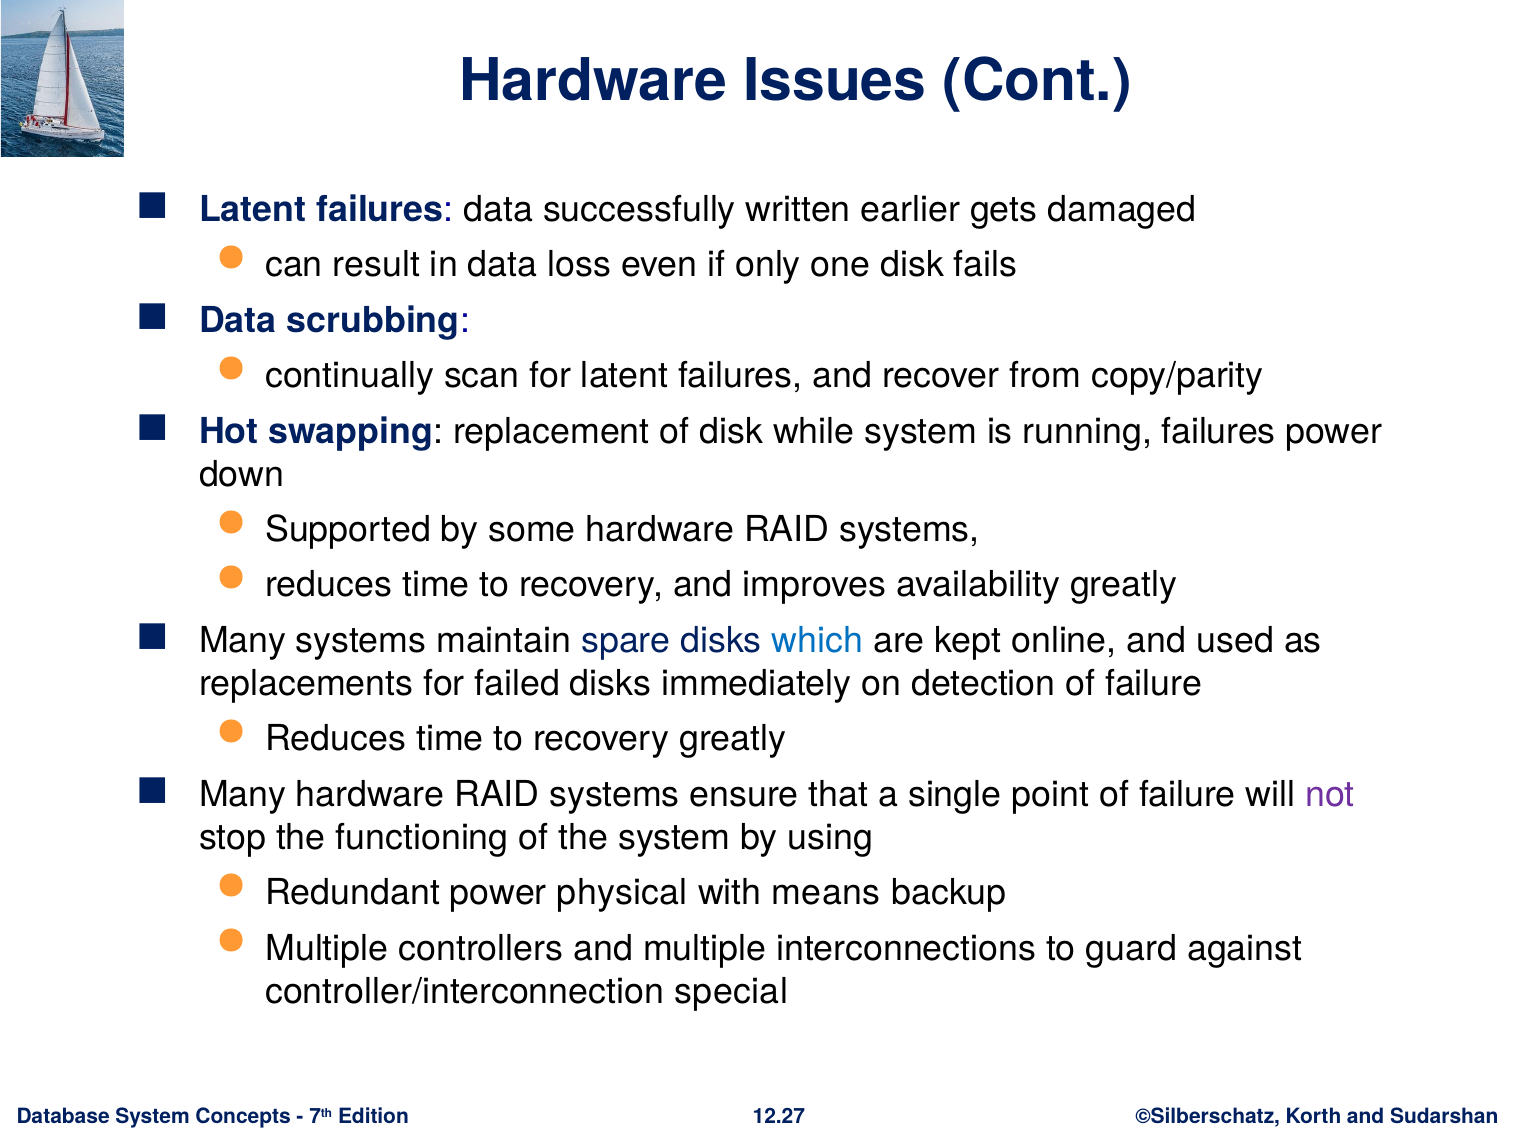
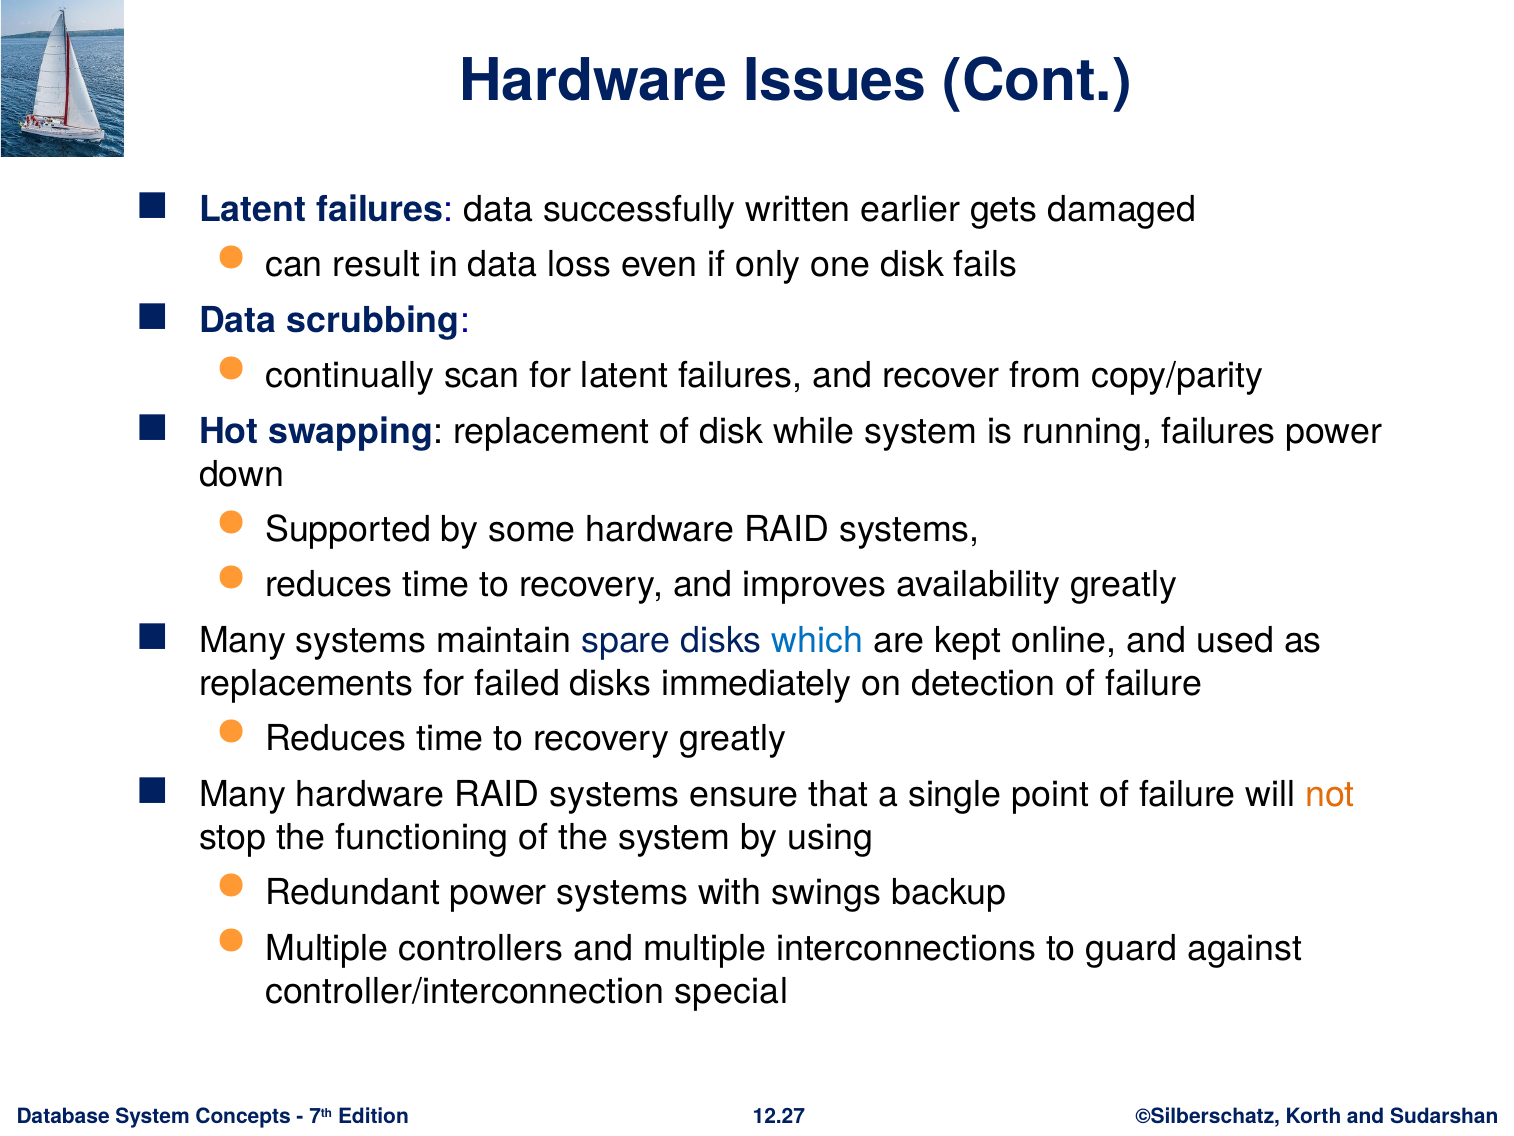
not colour: purple -> orange (1330, 794)
power physical: physical -> systems (622, 892)
means: means -> swings (826, 892)
